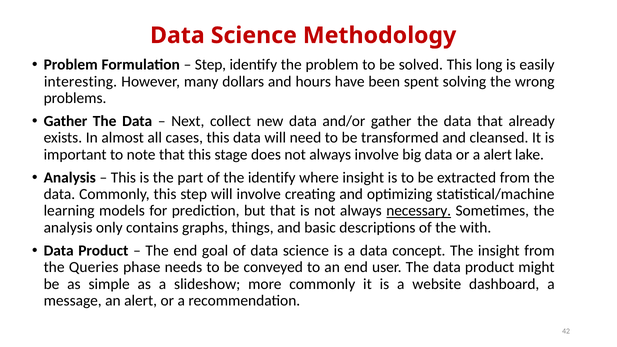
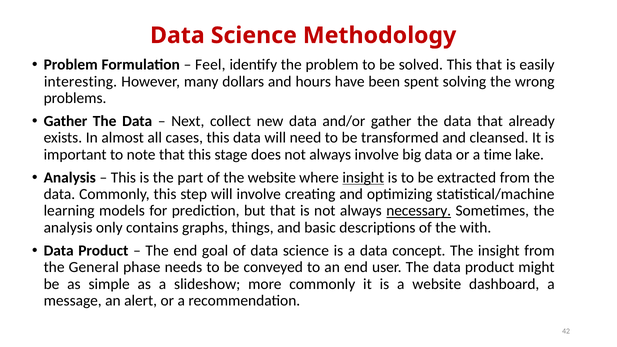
Step: Step -> Feel (210, 65)
This long: long -> that (489, 65)
a alert: alert -> time (498, 155)
the identify: identify -> website (272, 178)
insight underline: none -> present (363, 178)
Queries: Queries -> General (94, 267)
